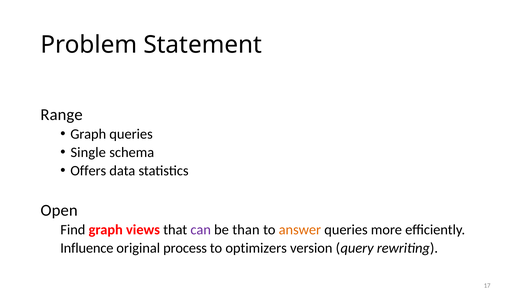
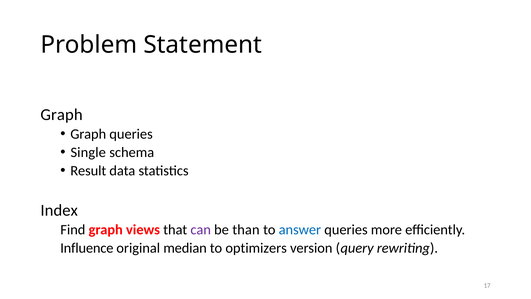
Range: Range -> Graph (62, 114)
Offers: Offers -> Result (88, 171)
Open: Open -> Index (59, 210)
answer colour: orange -> blue (300, 229)
process: process -> median (185, 248)
